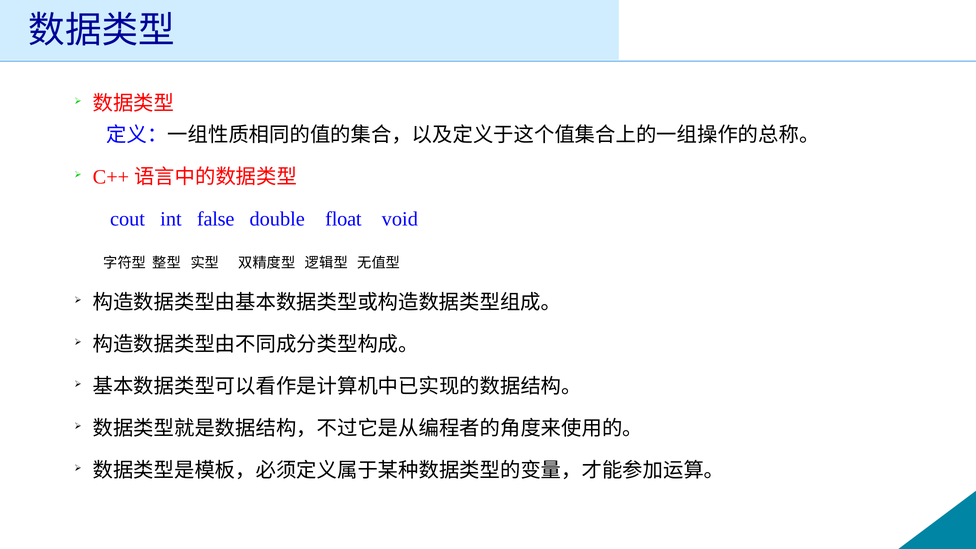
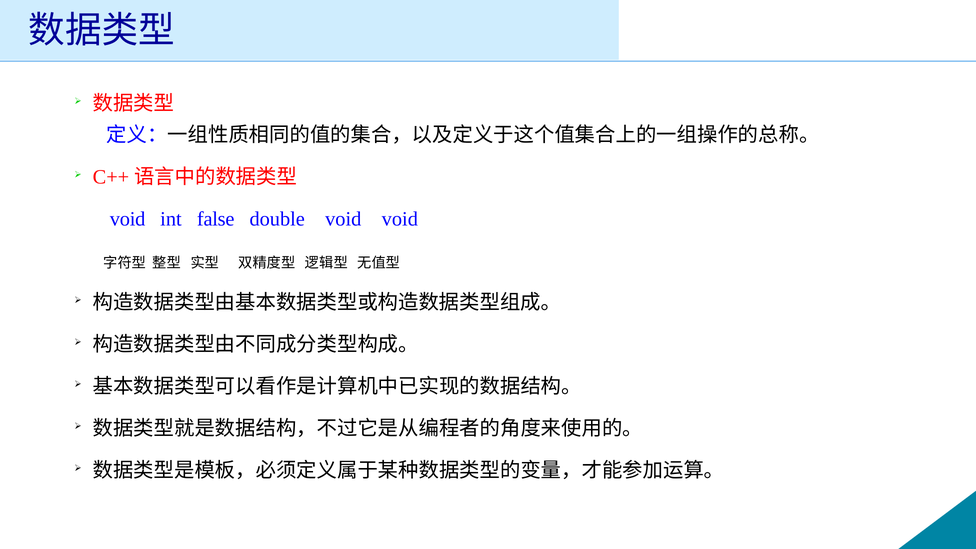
cout: cout -> void (128, 219)
double float: float -> void (343, 219)
